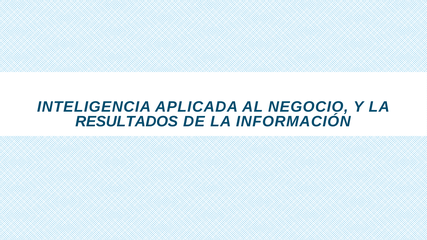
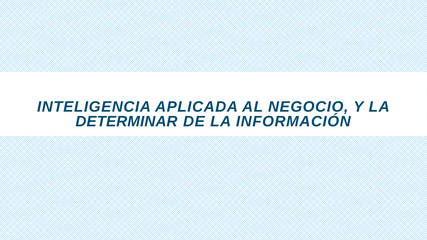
RESULTADOS: RESULTADOS -> DETERMINAR (126, 121)
